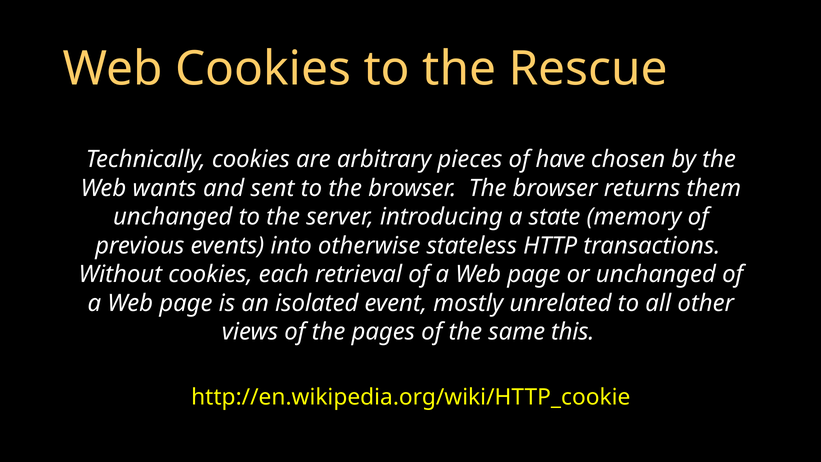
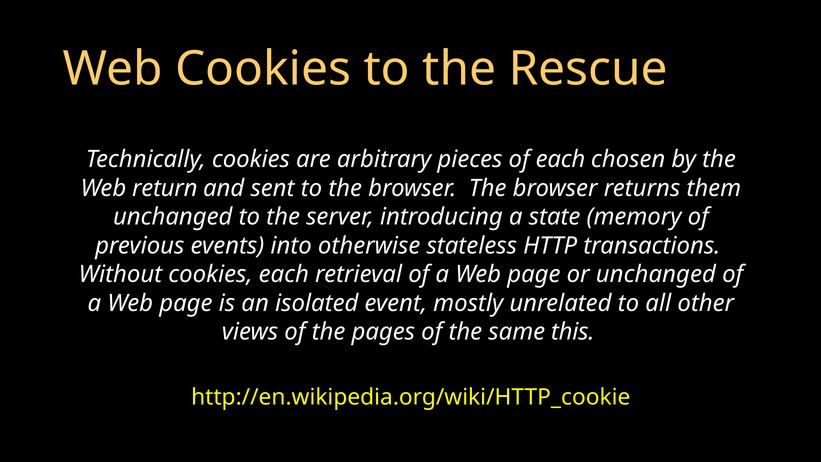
of have: have -> each (560, 159)
wants: wants -> return (165, 188)
